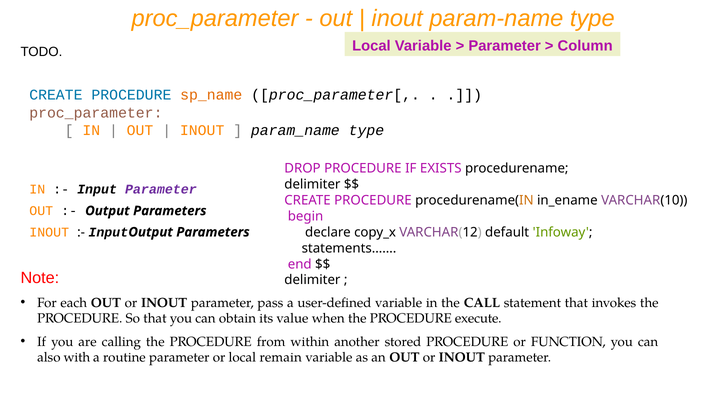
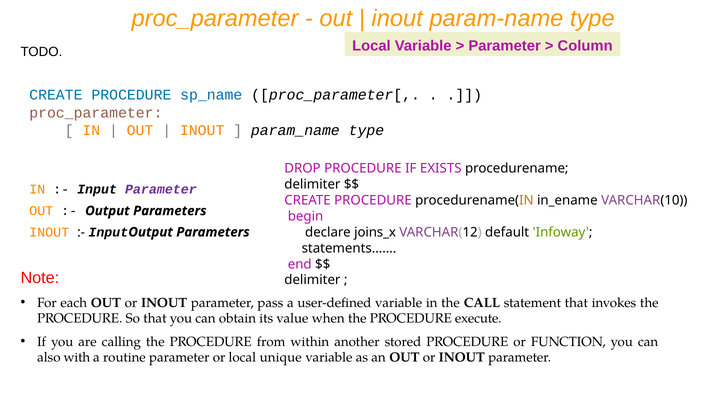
sp_name colour: orange -> blue (211, 95)
copy_x: copy_x -> joins_x (375, 232)
remain: remain -> unique (281, 357)
